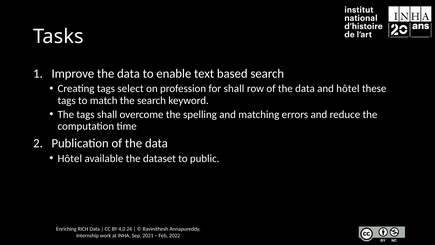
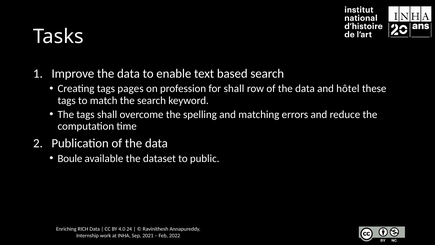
select: select -> pages (131, 89)
Hôtel: Hôtel -> Boule (70, 158)
